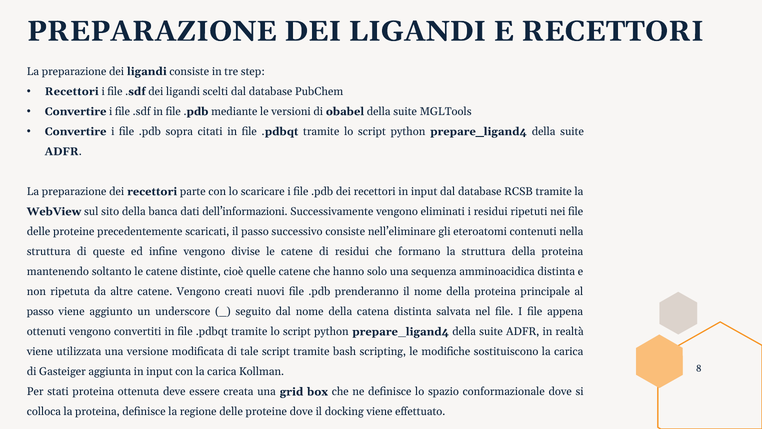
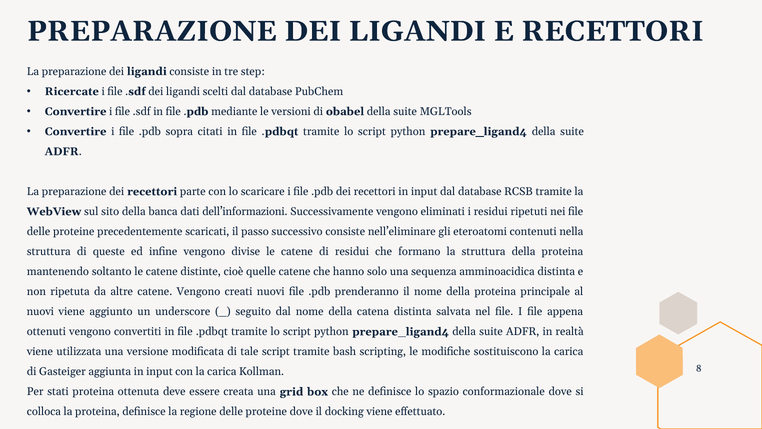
Recettori: Recettori -> Ricercate (72, 91)
passo: passo -> nuovi (40, 311)
